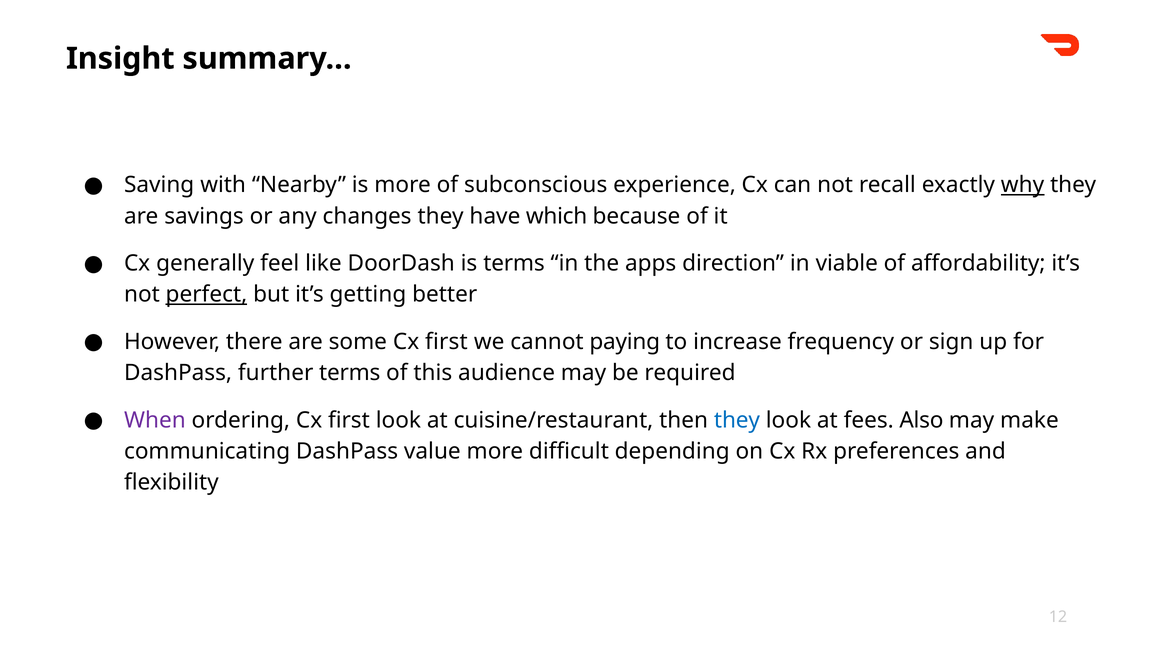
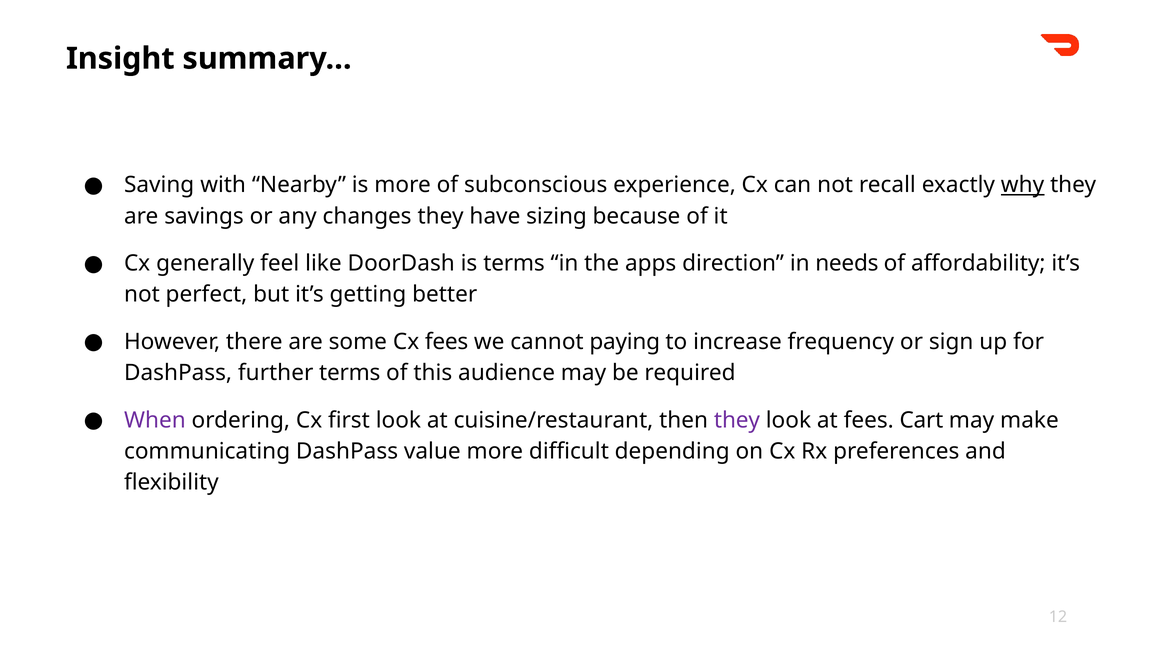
which: which -> sizing (557, 216)
viable: viable -> needs (847, 263)
perfect underline: present -> none (206, 295)
some Cx first: first -> fees (447, 342)
they colour: blue -> purple (737, 420)
Also: Also -> Cart (921, 420)
